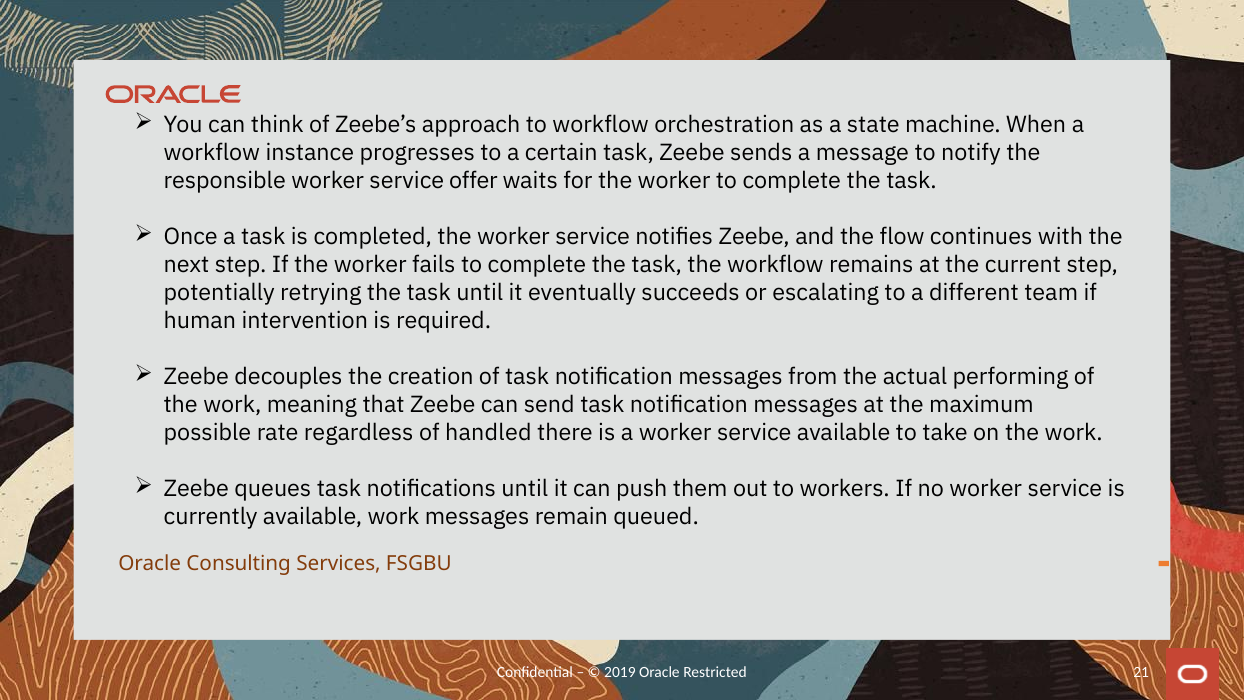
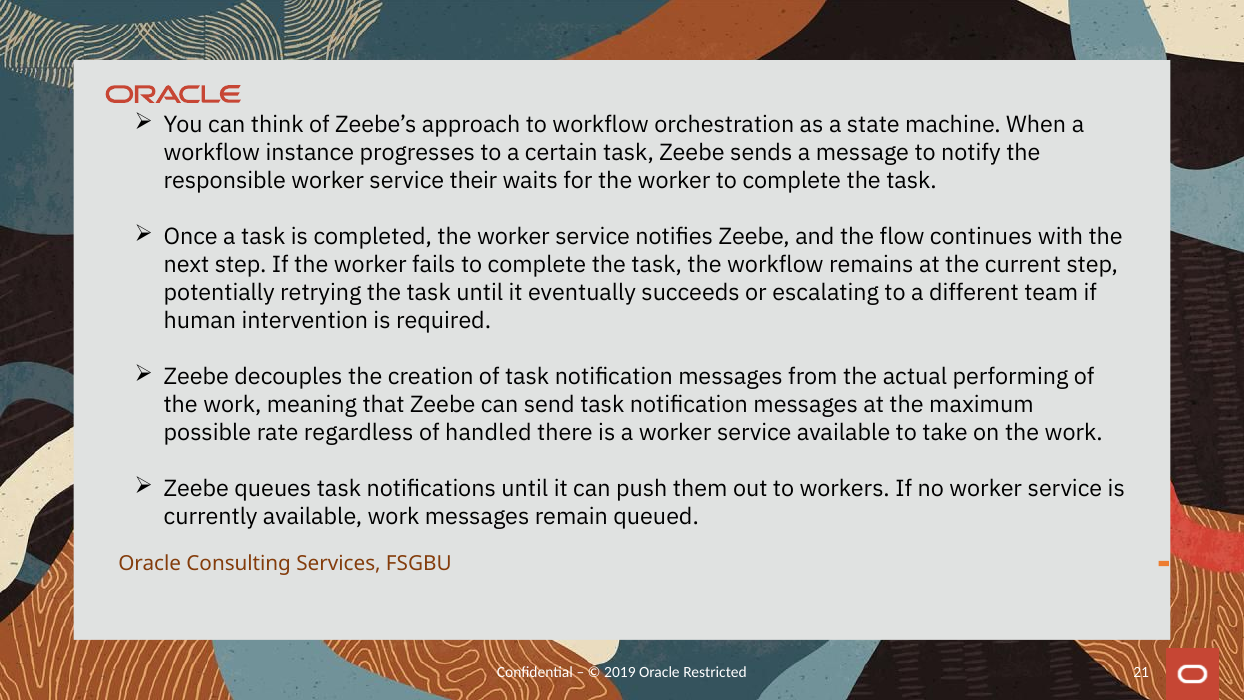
offer: offer -> their (473, 181)
